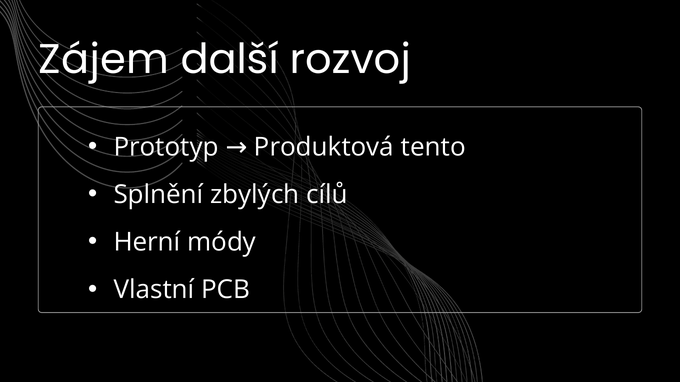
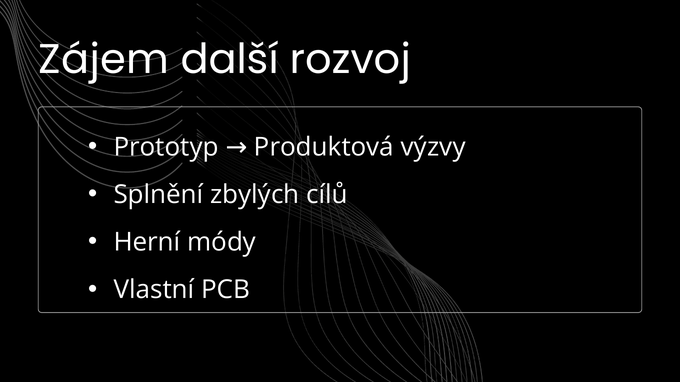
tento: tento -> výzvy (433, 147)
